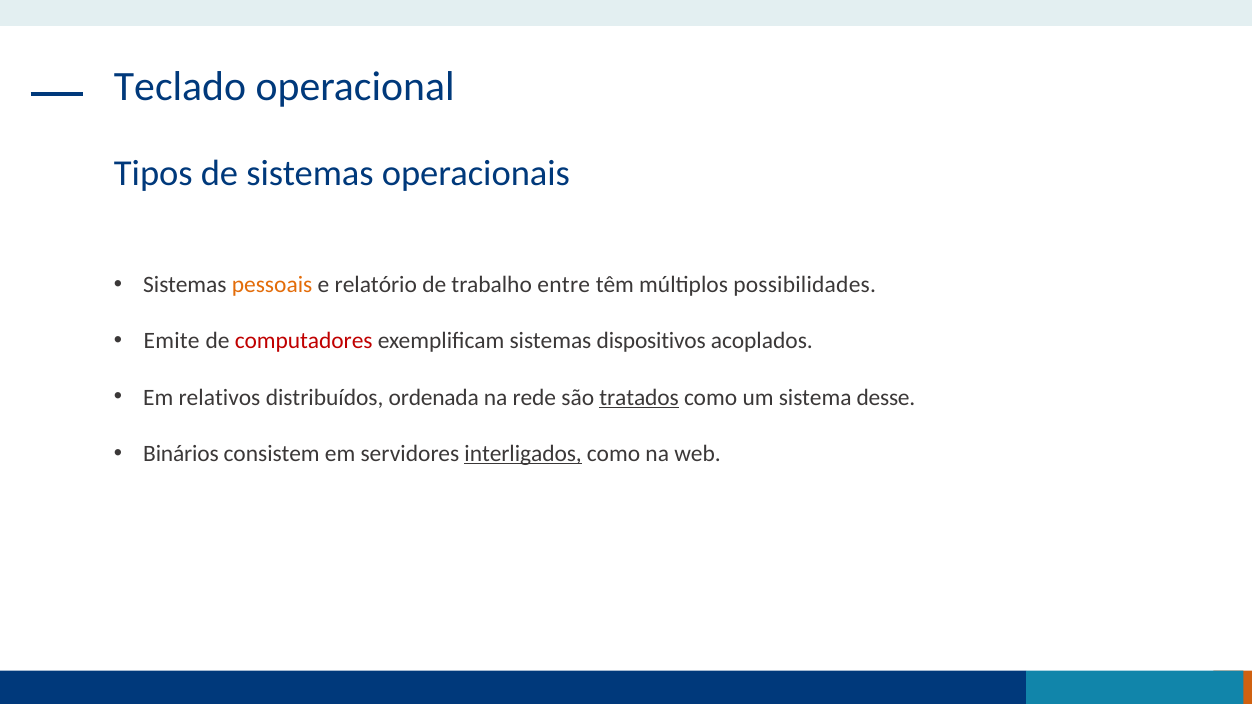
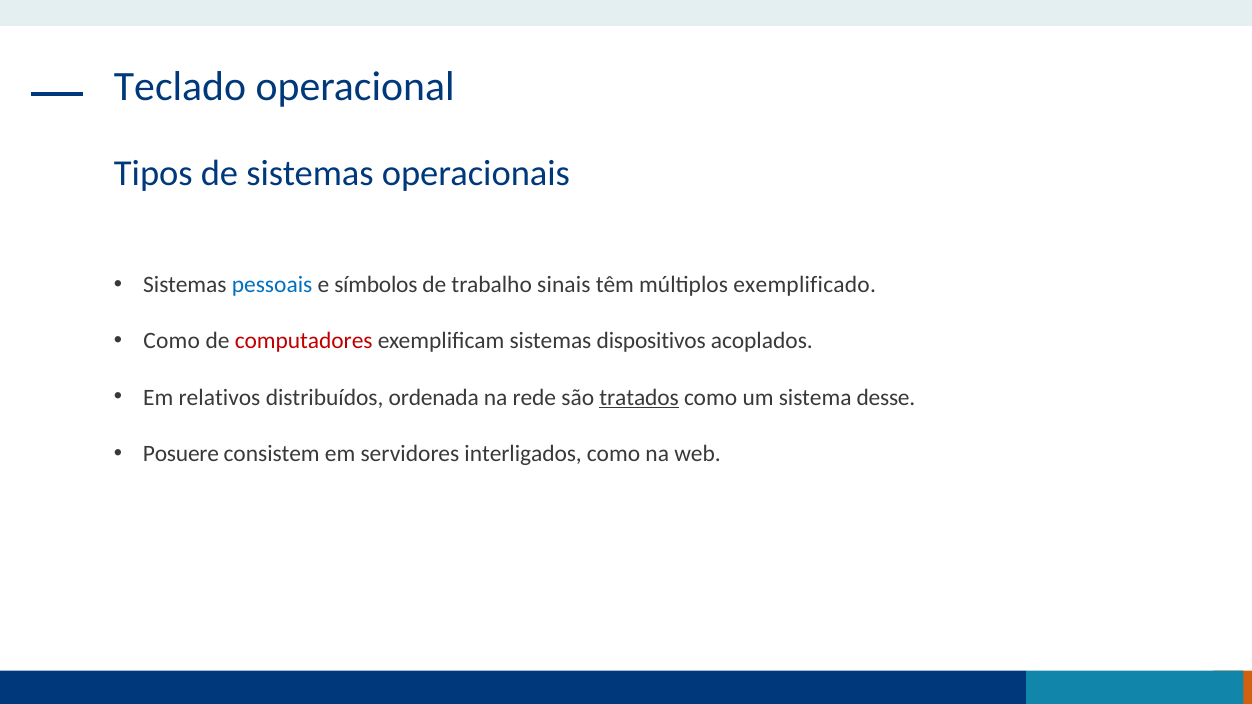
pessoais colour: orange -> blue (272, 285)
relatório: relatório -> símbolos (376, 285)
entre: entre -> sinais (564, 285)
possibilidades: possibilidades -> exemplificado (805, 285)
Emite: Emite -> Como (172, 341)
Binários: Binários -> Posuere (181, 454)
interligados underline: present -> none (523, 454)
